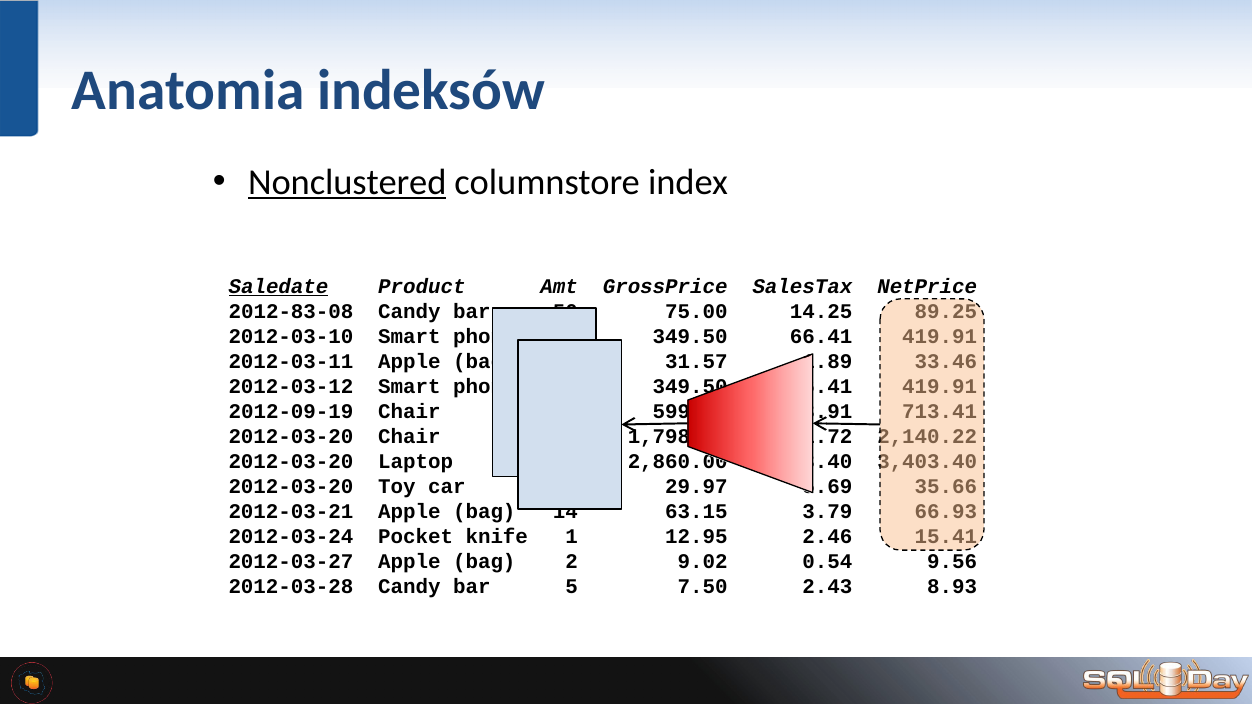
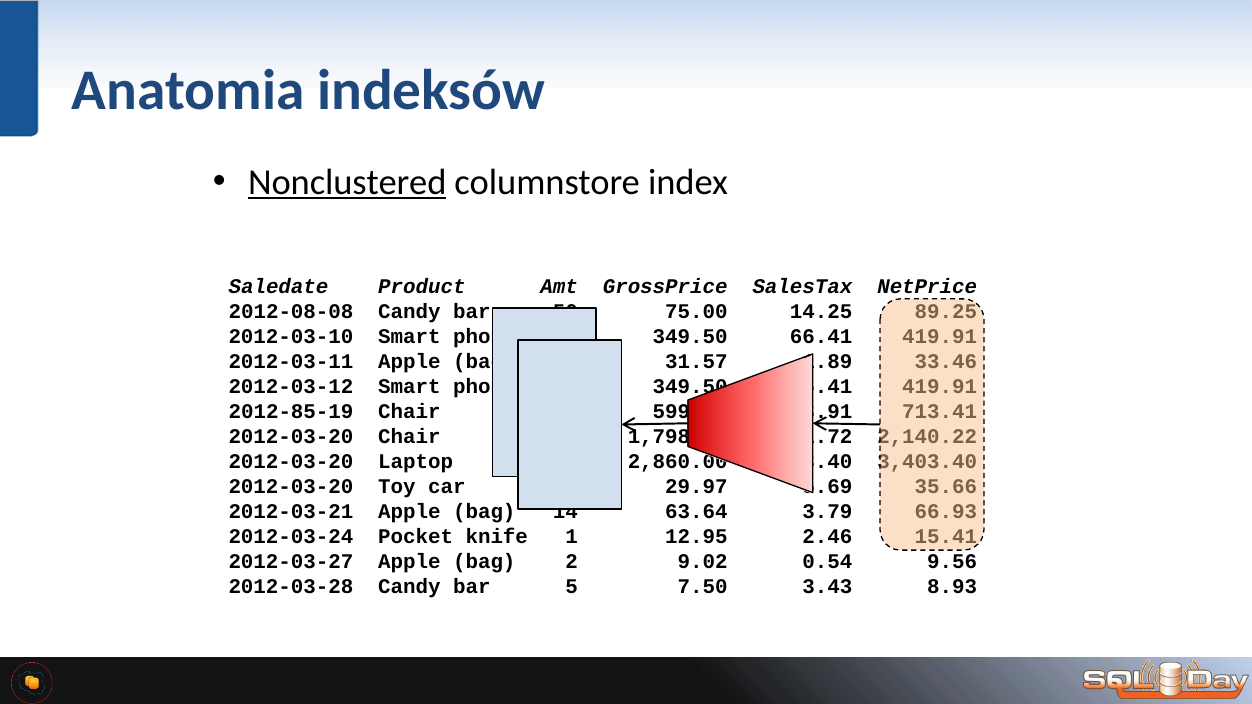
Saledate underline: present -> none (279, 286)
2012-83-08: 2012-83-08 -> 2012-08-08 (291, 311)
2012-09-19: 2012-09-19 -> 2012-85-19 (291, 411)
63.15: 63.15 -> 63.64 (696, 512)
2.43: 2.43 -> 3.43 (827, 587)
